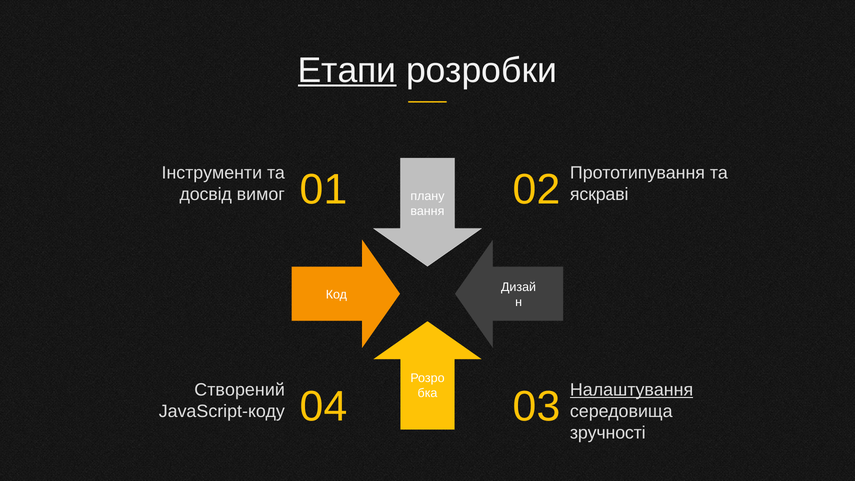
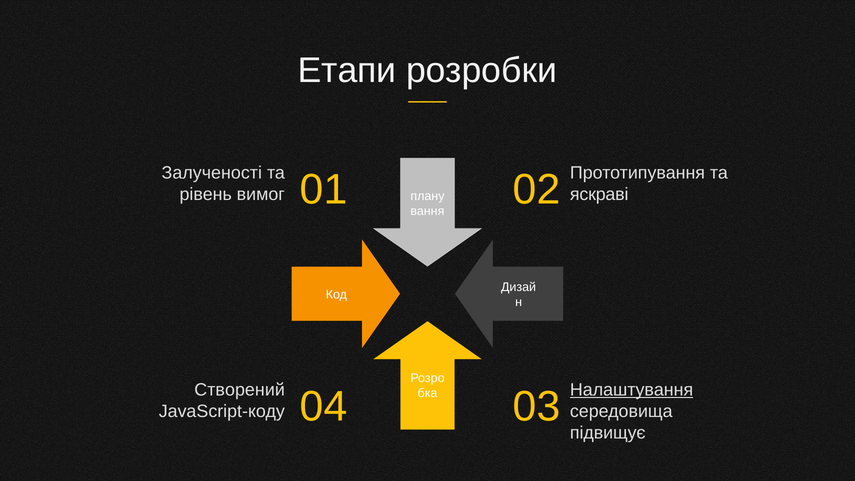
Етапи underline: present -> none (347, 70)
Інструменти: Інструменти -> Залученості (212, 173)
досвід: досвід -> рівень (206, 194)
зручності: зручності -> підвищує (608, 433)
